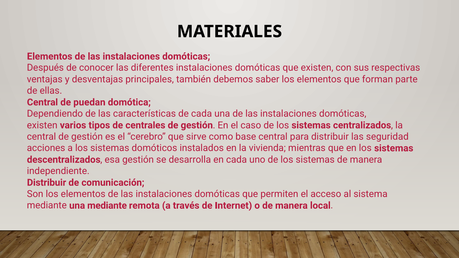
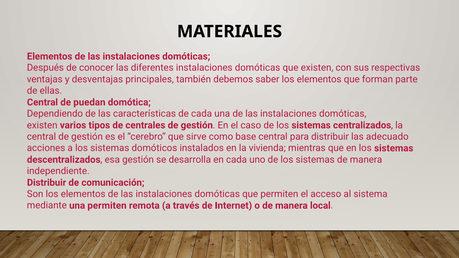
seguridad: seguridad -> adecuado (387, 137)
una mediante: mediante -> permiten (107, 206)
